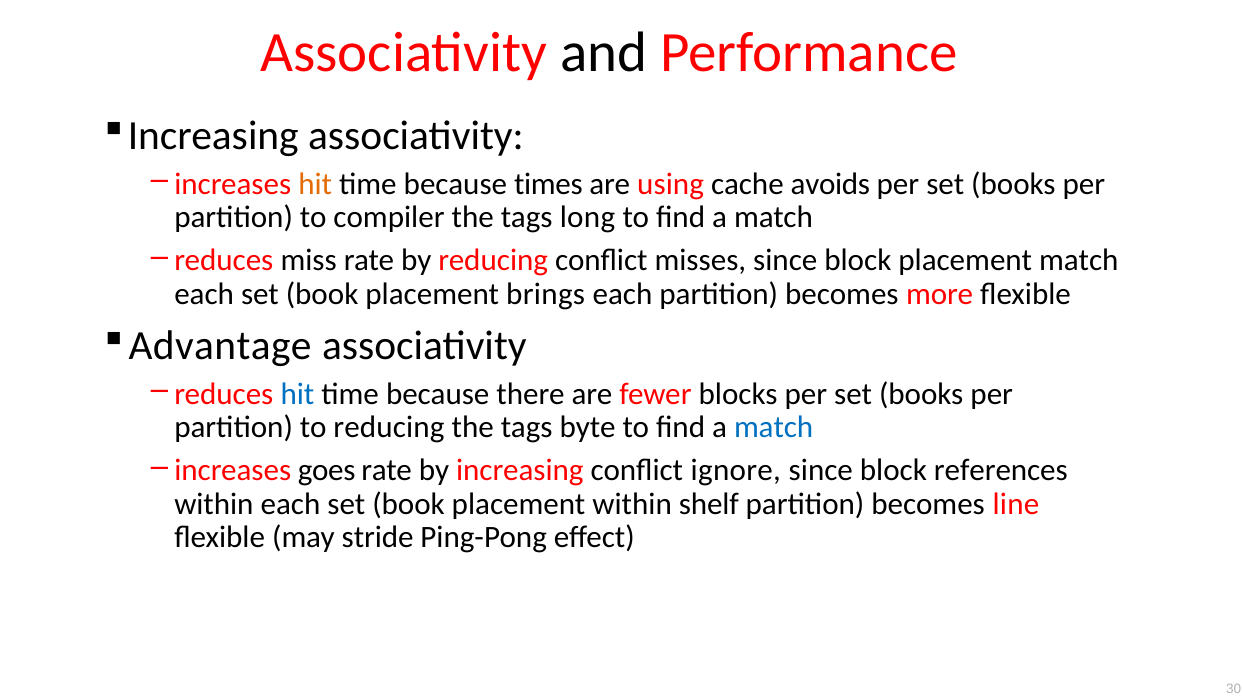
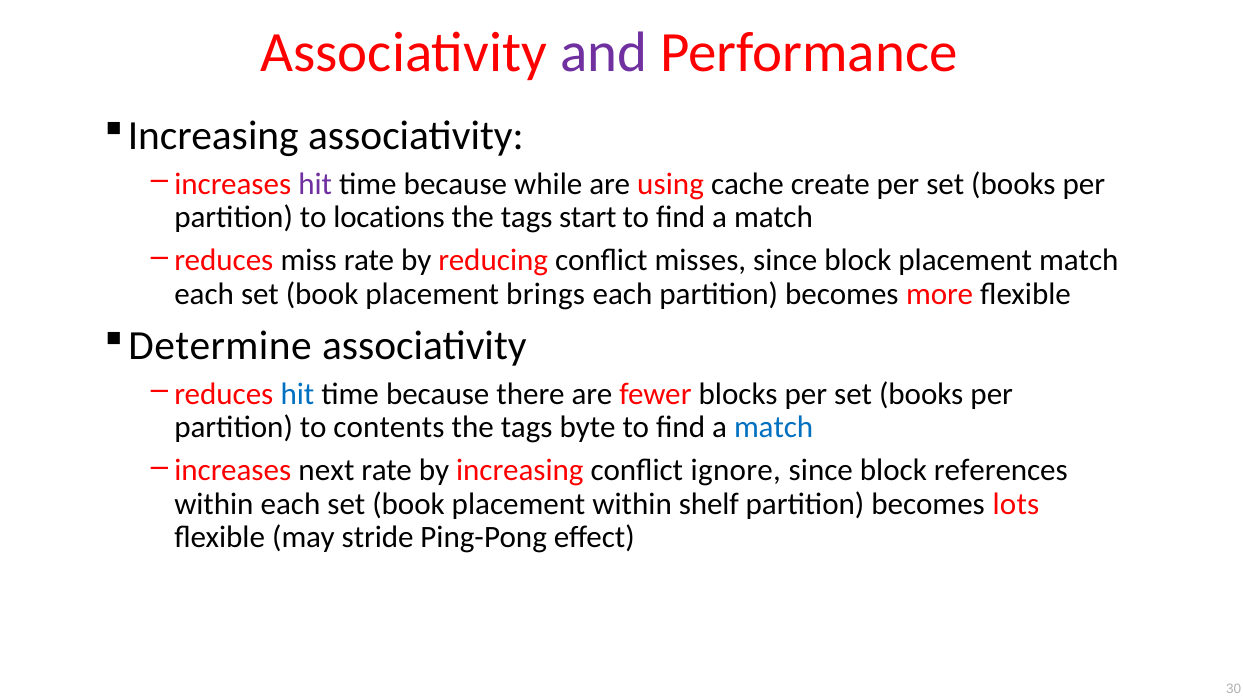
and colour: black -> purple (604, 53)
hit colour: orange -> purple (315, 184)
times: times -> while (548, 184)
avoids: avoids -> create (830, 184)
compiler: compiler -> locations (389, 218)
long: long -> start (588, 218)
Advantage: Advantage -> Determine (220, 346)
to reducing: reducing -> contents (389, 428)
goes: goes -> next (326, 471)
line: line -> lots (1016, 504)
